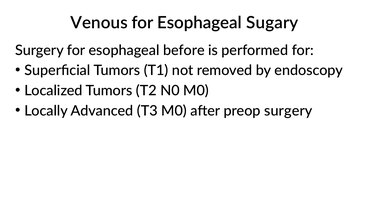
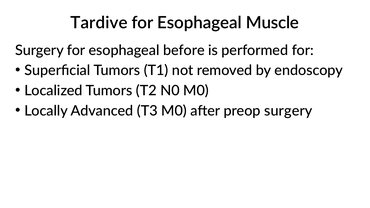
Venous: Venous -> Tardive (99, 23)
Sugary: Sugary -> Muscle (272, 23)
